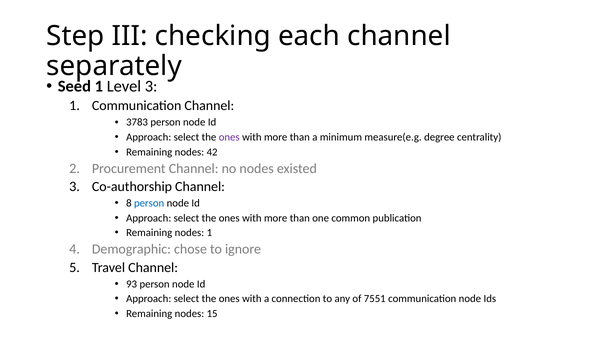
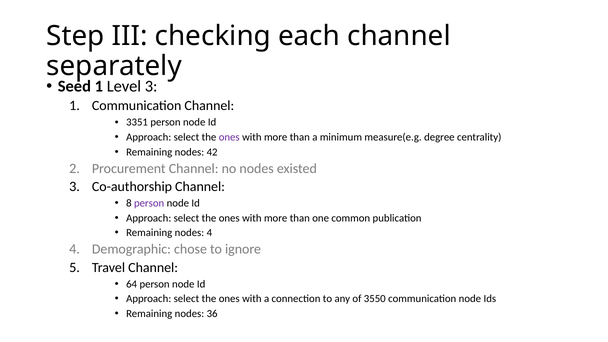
3783: 3783 -> 3351 (137, 122)
person colour: blue -> purple (149, 203)
nodes 1: 1 -> 4 (209, 233)
93: 93 -> 64 (132, 284)
7551: 7551 -> 3550 (375, 299)
15: 15 -> 36 (212, 314)
